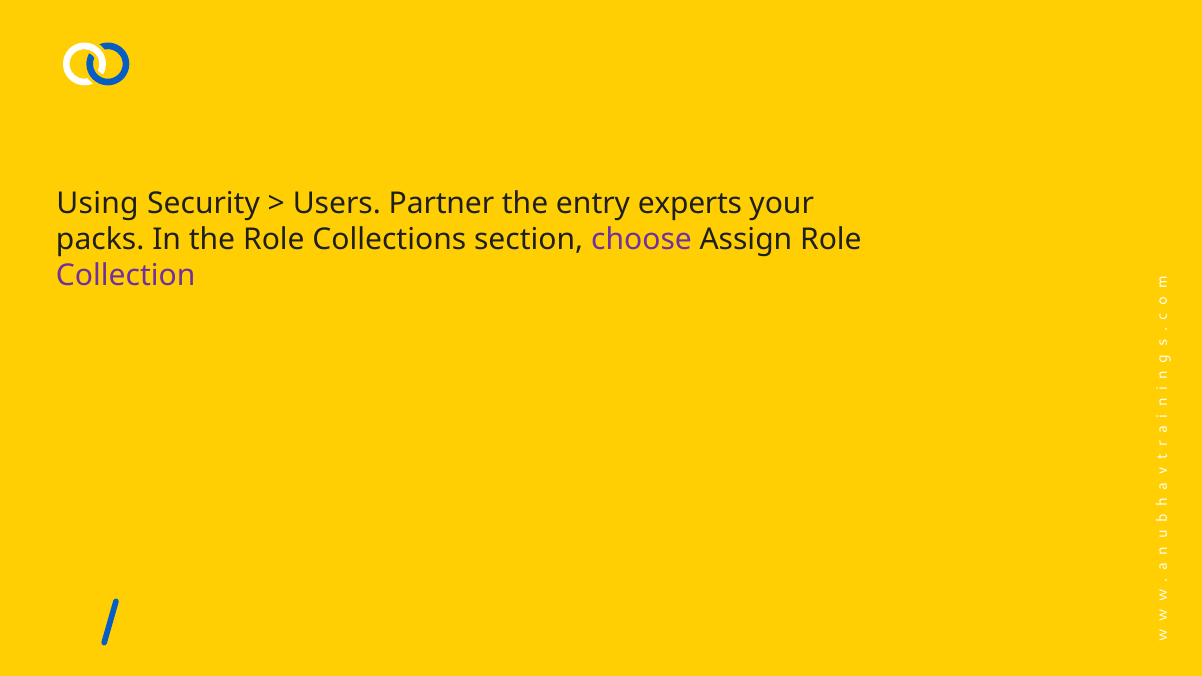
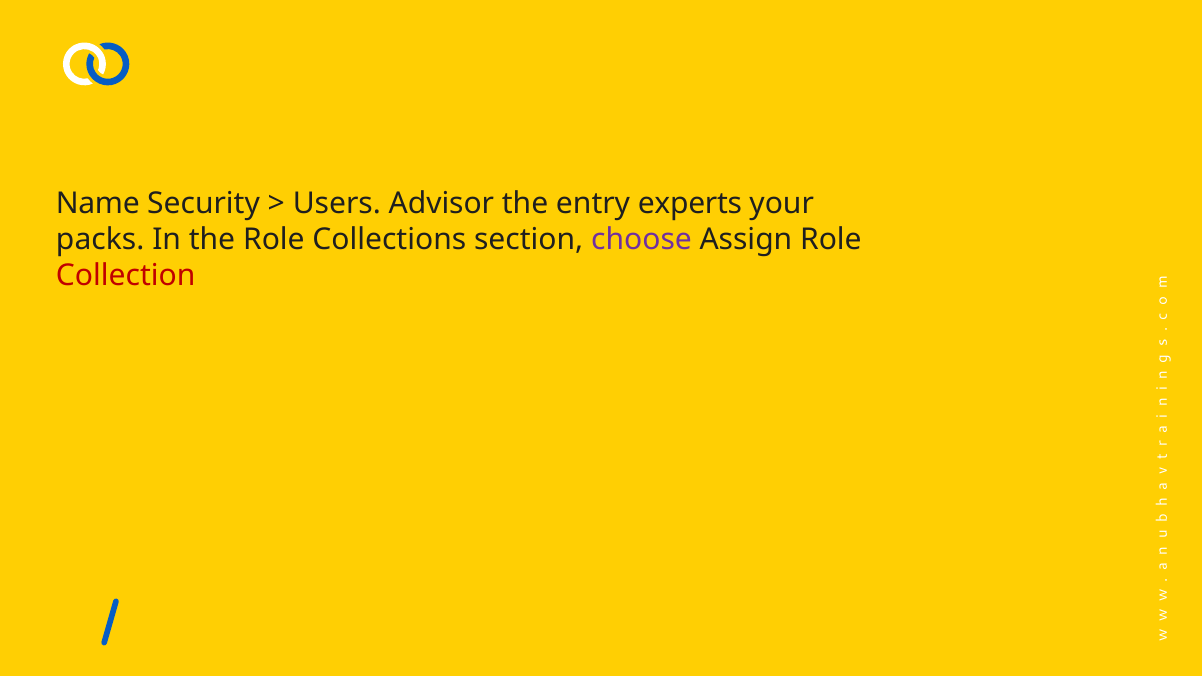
Using: Using -> Name (98, 204)
Partner: Partner -> Advisor (441, 204)
Collection colour: purple -> red (126, 276)
